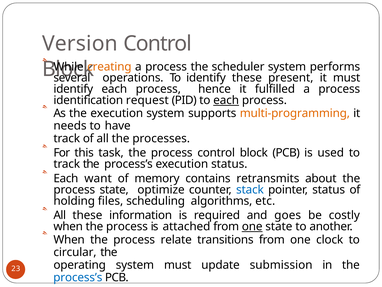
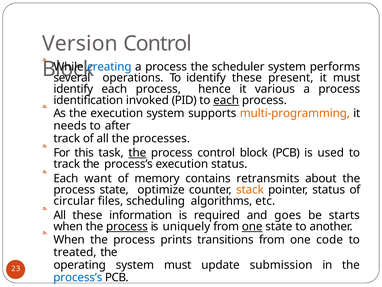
creating colour: orange -> blue (109, 67)
fulfilled: fulfilled -> various (275, 89)
request: request -> invoked (147, 100)
have: have -> after (118, 126)
the underline: none -> present (137, 153)
stack colour: blue -> orange (250, 190)
holding: holding -> circular (74, 201)
costly: costly -> starts (344, 215)
process underline: none -> present (127, 226)
attached: attached -> uniquely (186, 226)
relate: relate -> prints (176, 239)
clock: clock -> code (330, 239)
circular: circular -> treated (75, 252)
